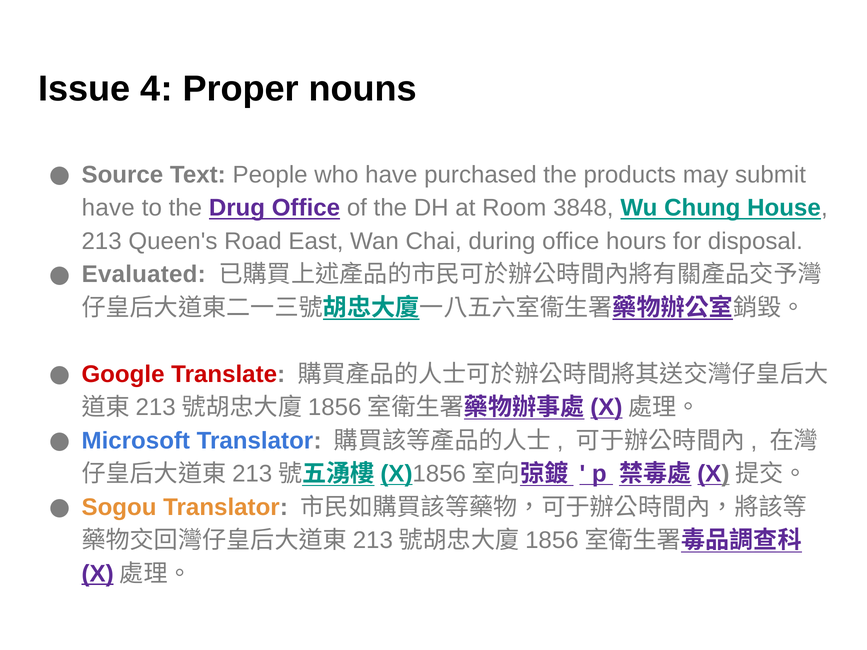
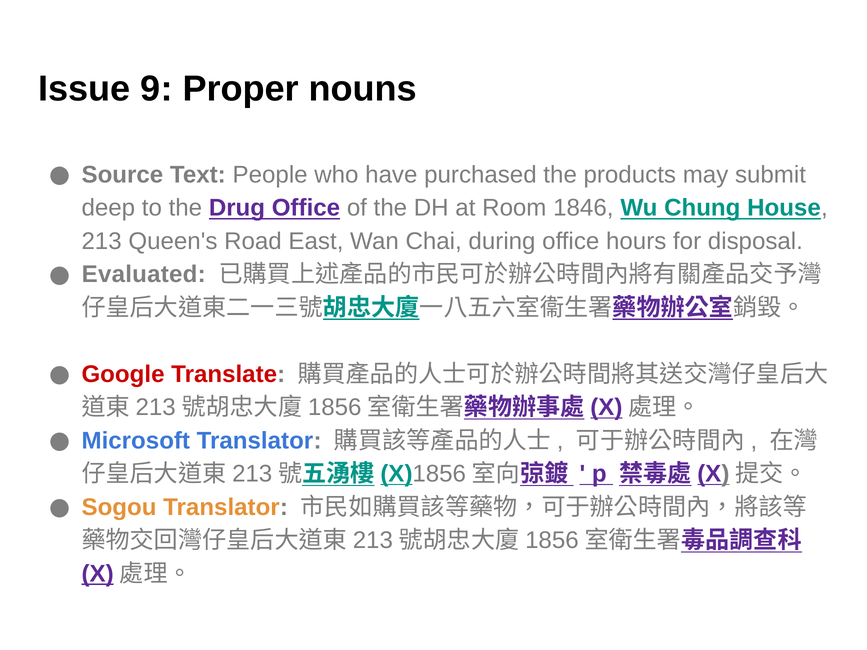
4: 4 -> 9 (157, 89)
have: have -> deep (108, 208)
3848: 3848 -> 1846 (583, 208)
